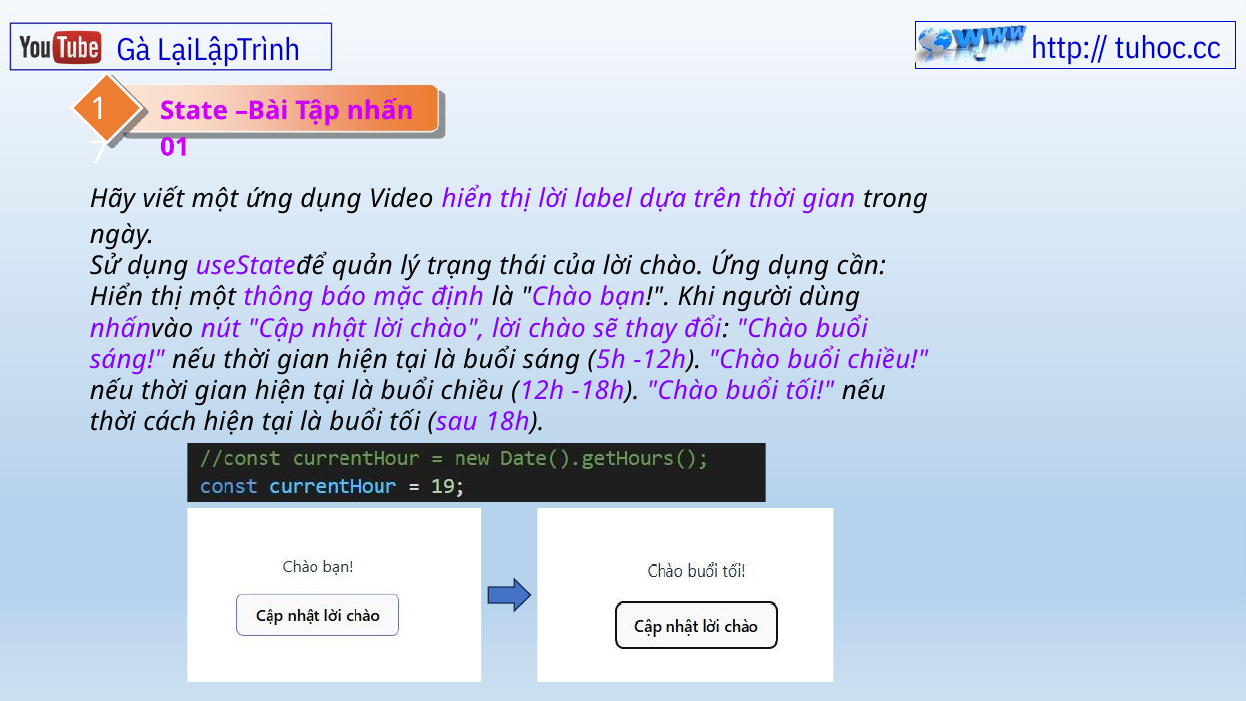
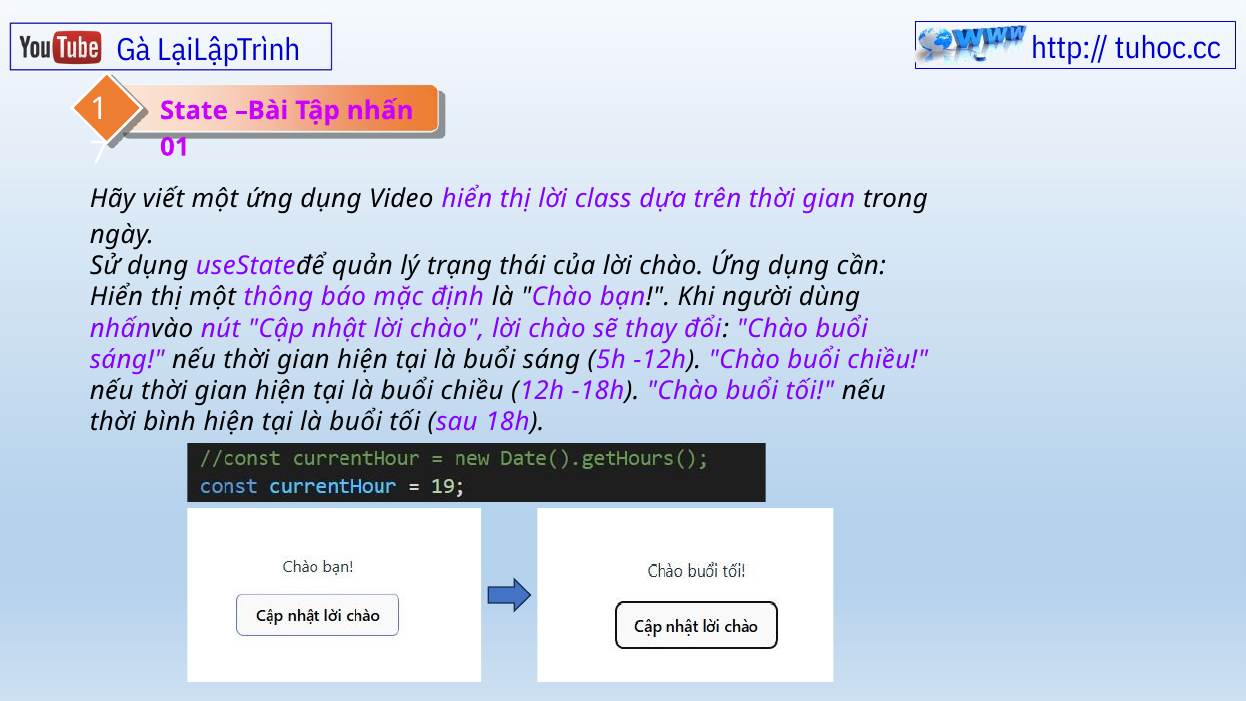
label: label -> class (603, 198)
cách: cách -> bình (170, 422)
